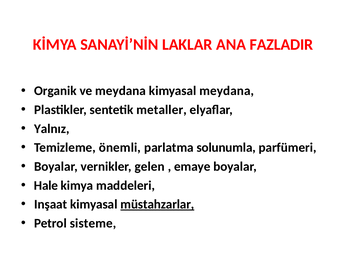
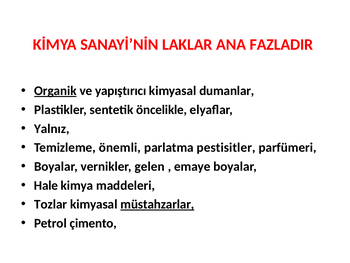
Organik underline: none -> present (55, 91)
ve meydana: meydana -> yapıştırıcı (121, 91)
kimyasal meydana: meydana -> dumanlar (227, 91)
metaller: metaller -> öncelikle (162, 110)
solunumla: solunumla -> pestisitler (226, 147)
Inşaat: Inşaat -> Tozlar (51, 204)
sisteme: sisteme -> çimento (93, 223)
